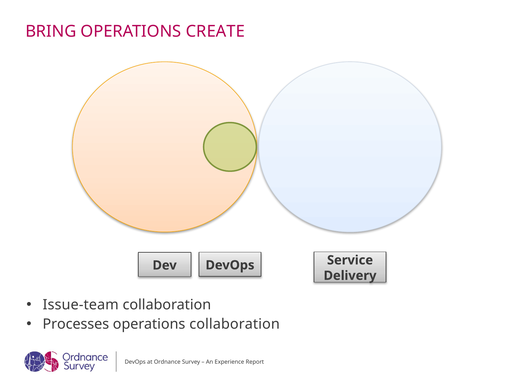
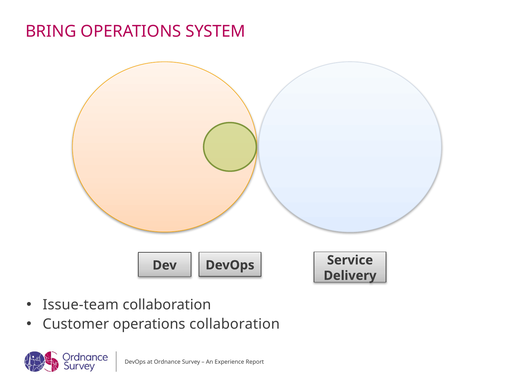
CREATE: CREATE -> SYSTEM (216, 31)
Processes: Processes -> Customer (76, 324)
